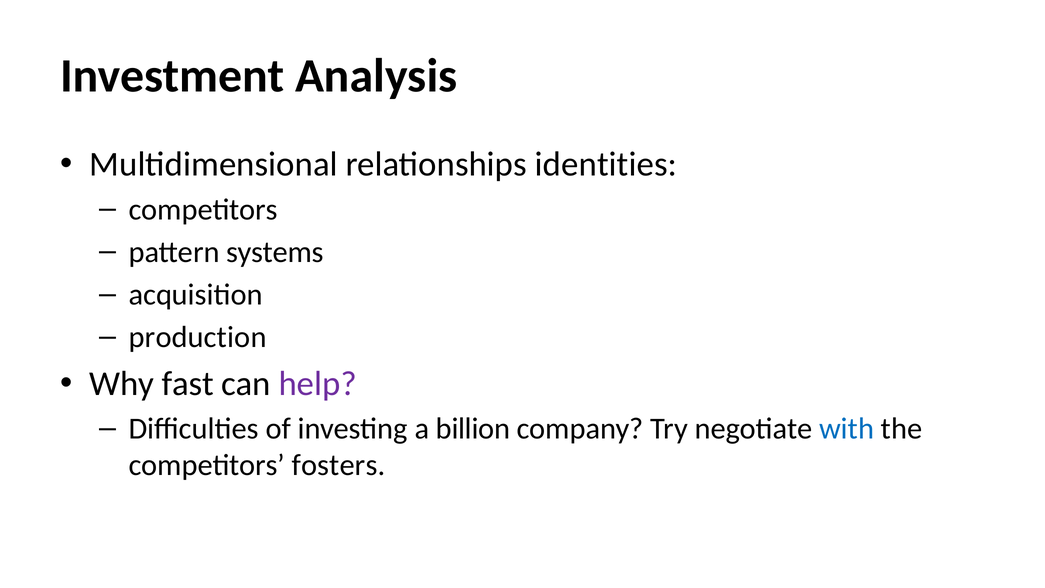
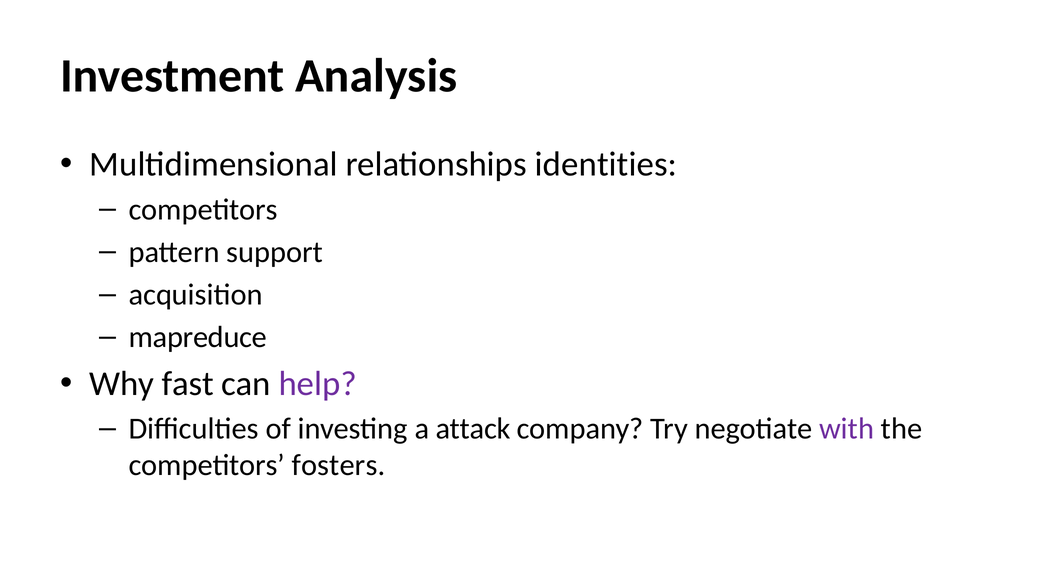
systems: systems -> support (275, 252)
production: production -> mapreduce (198, 337)
billion: billion -> attack (473, 429)
with colour: blue -> purple (847, 429)
